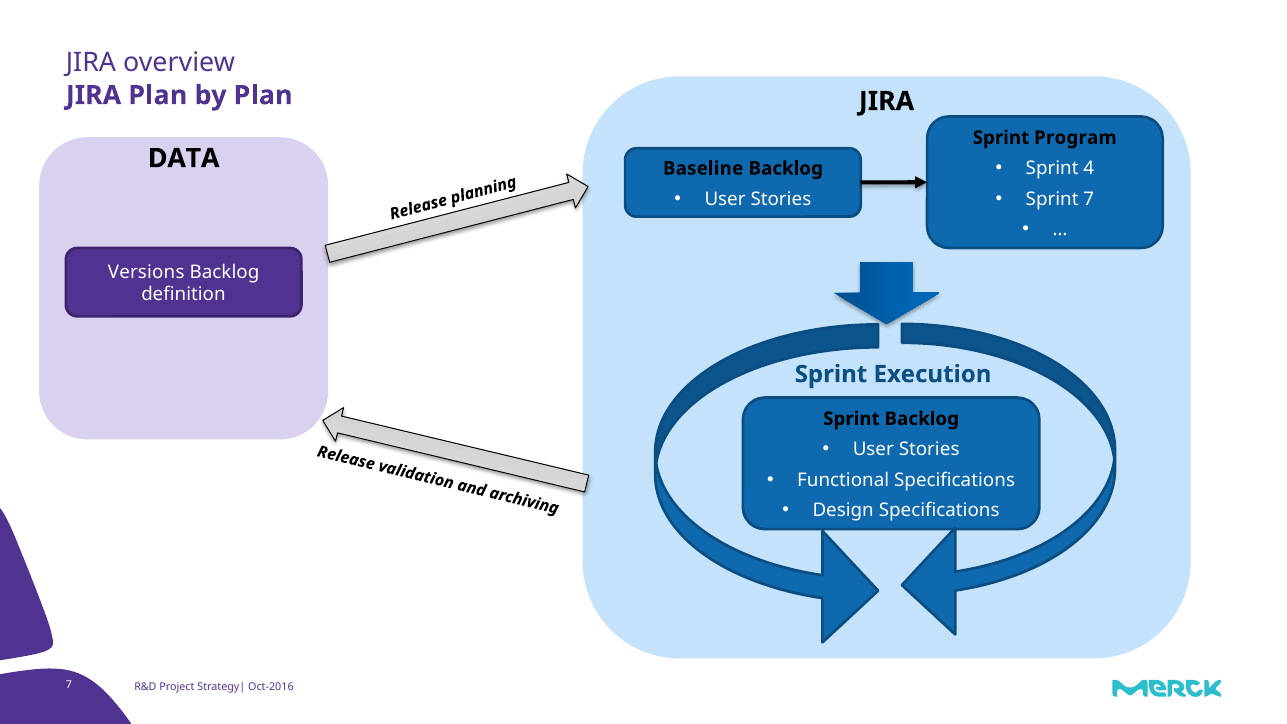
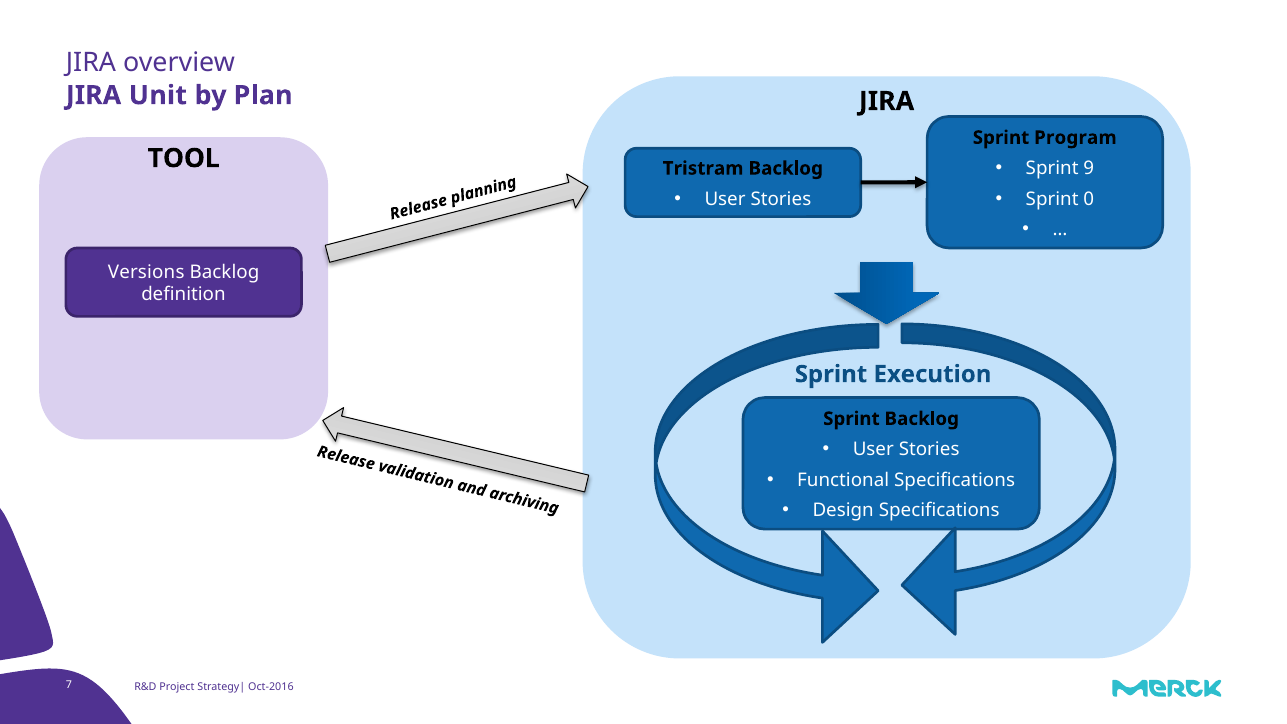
JIRA Plan: Plan -> Unit (158, 95)
DATA: DATA -> TOOL (184, 158)
4: 4 -> 9 (1089, 168)
Baseline: Baseline -> Tristram (703, 168)
Sprint 7: 7 -> 0 (1089, 199)
